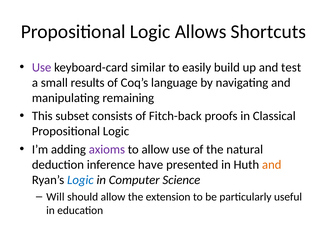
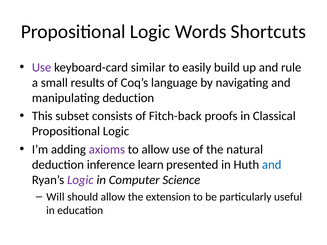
Allows: Allows -> Words (201, 32)
test: test -> rule (291, 67)
manipulating remaining: remaining -> deduction (128, 98)
have: have -> learn (151, 165)
and colour: orange -> blue (272, 165)
Logic colour: blue -> purple (80, 180)
